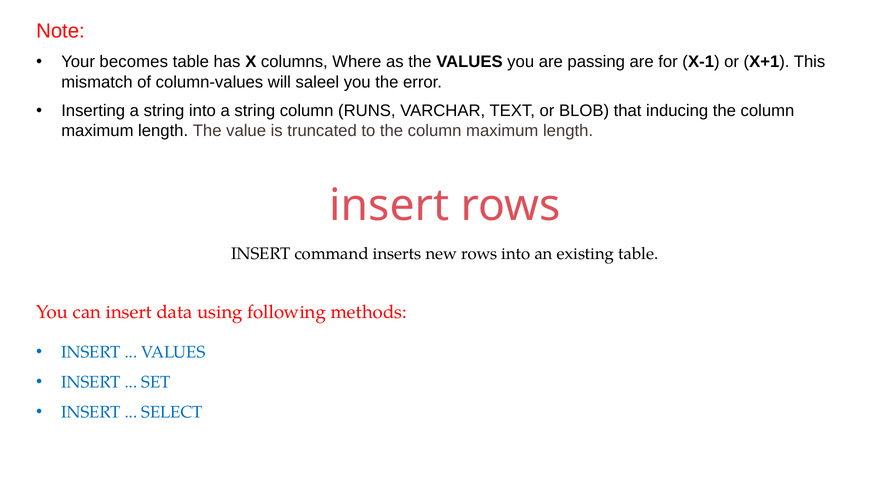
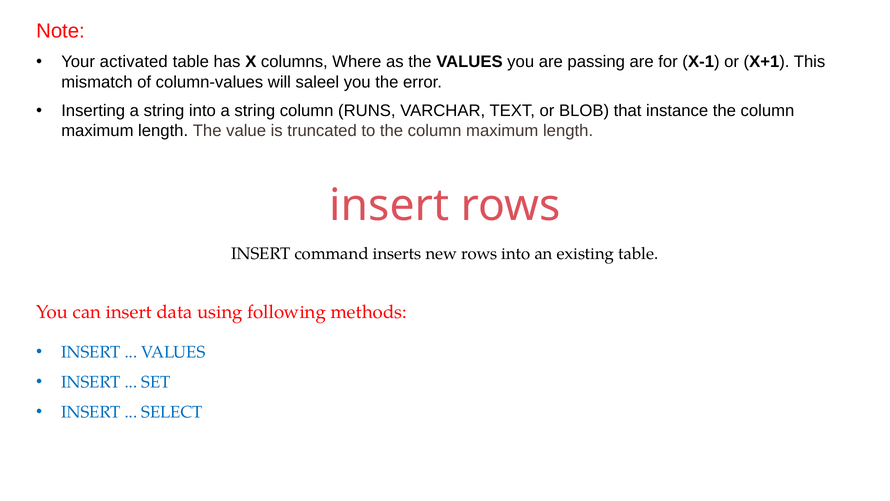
becomes: becomes -> activated (134, 62)
inducing: inducing -> instance (677, 111)
